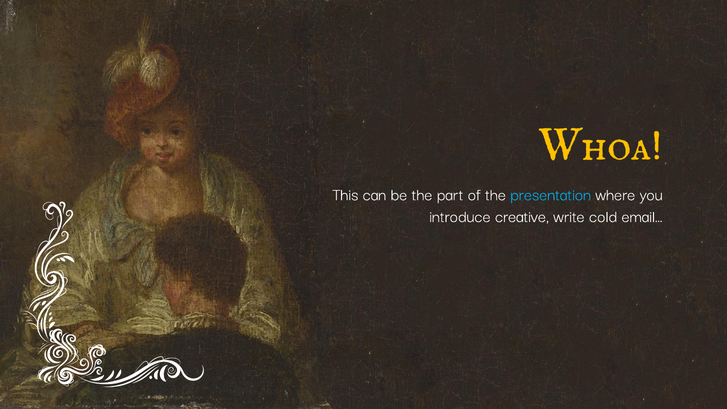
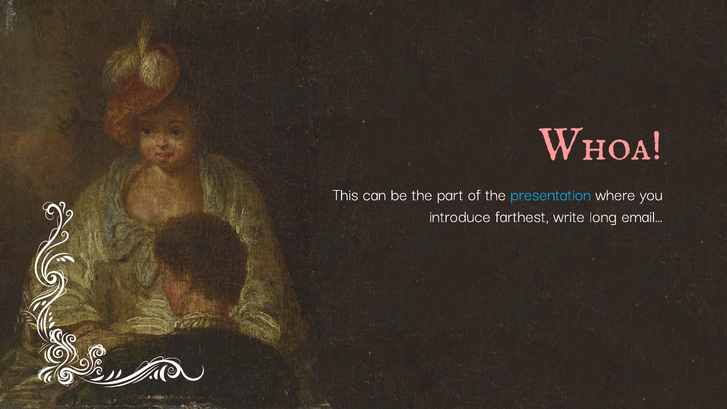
Whoa colour: yellow -> pink (601, 145)
creative: creative -> farthest (522, 216)
cold: cold -> long (603, 216)
